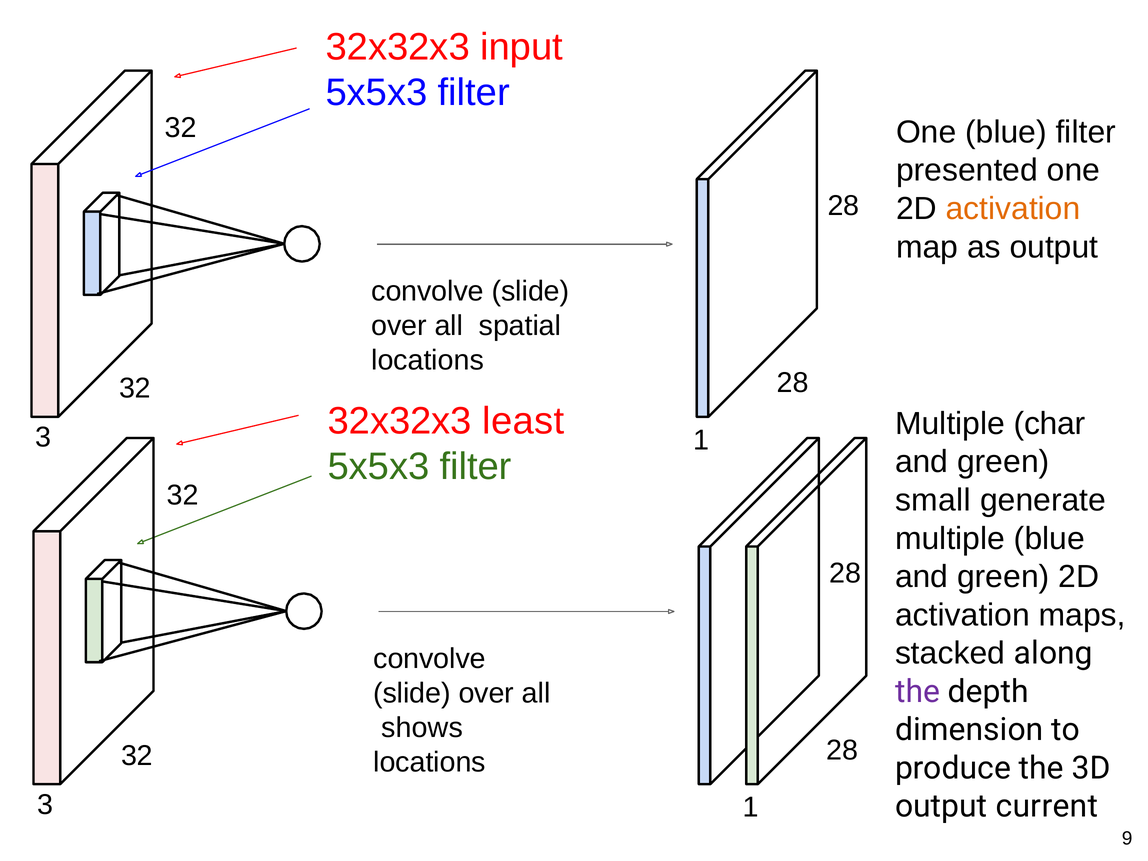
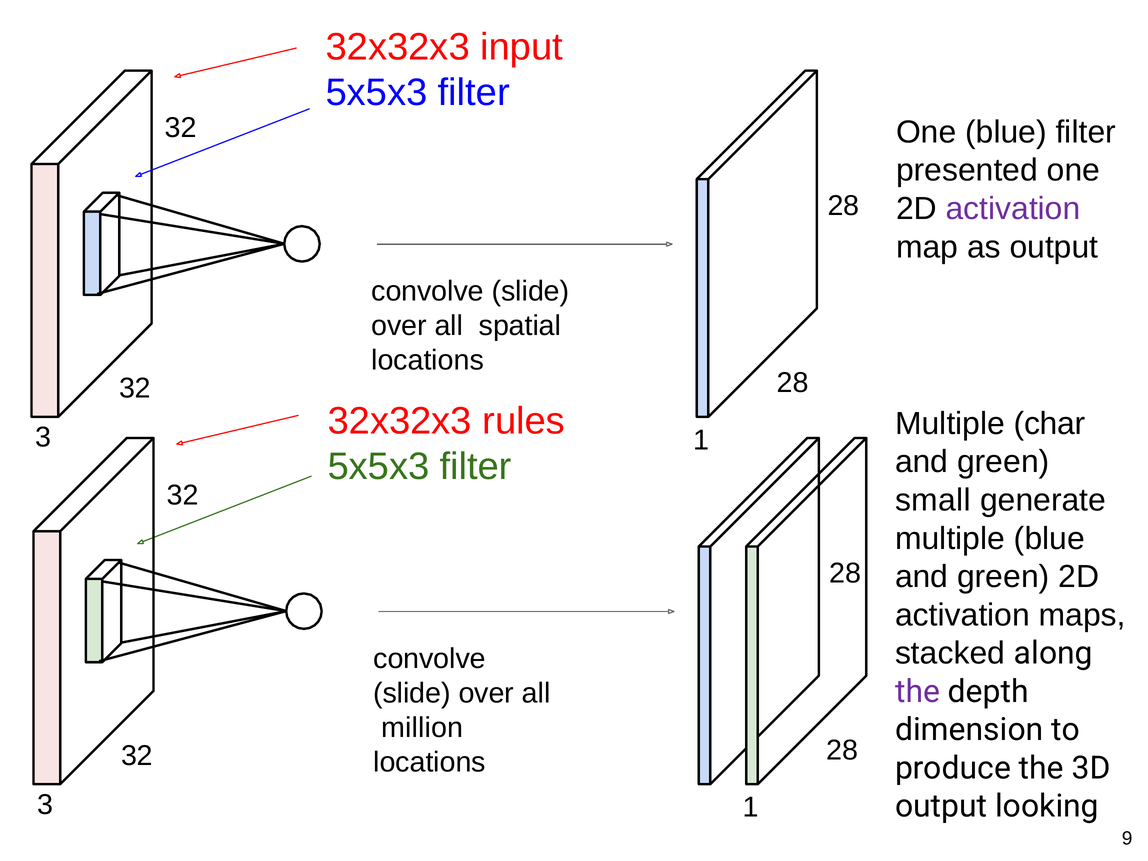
activation colour: orange -> purple (1013, 209)
least: least -> rules (524, 421)
shows: shows -> million (422, 728)
current: current -> looking (1047, 806)
